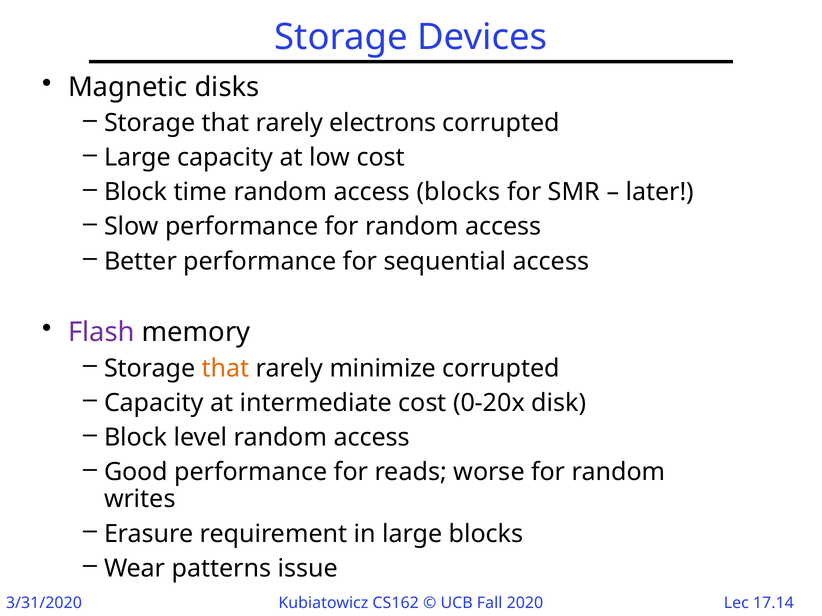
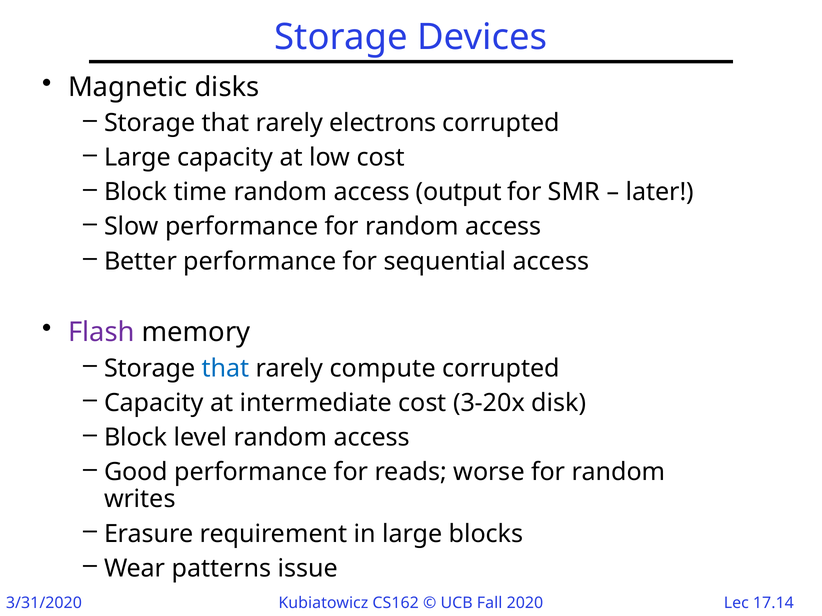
access blocks: blocks -> output (459, 192)
that colour: orange -> blue (226, 369)
minimize: minimize -> compute (383, 369)
0-20x: 0-20x -> 3-20x (489, 403)
